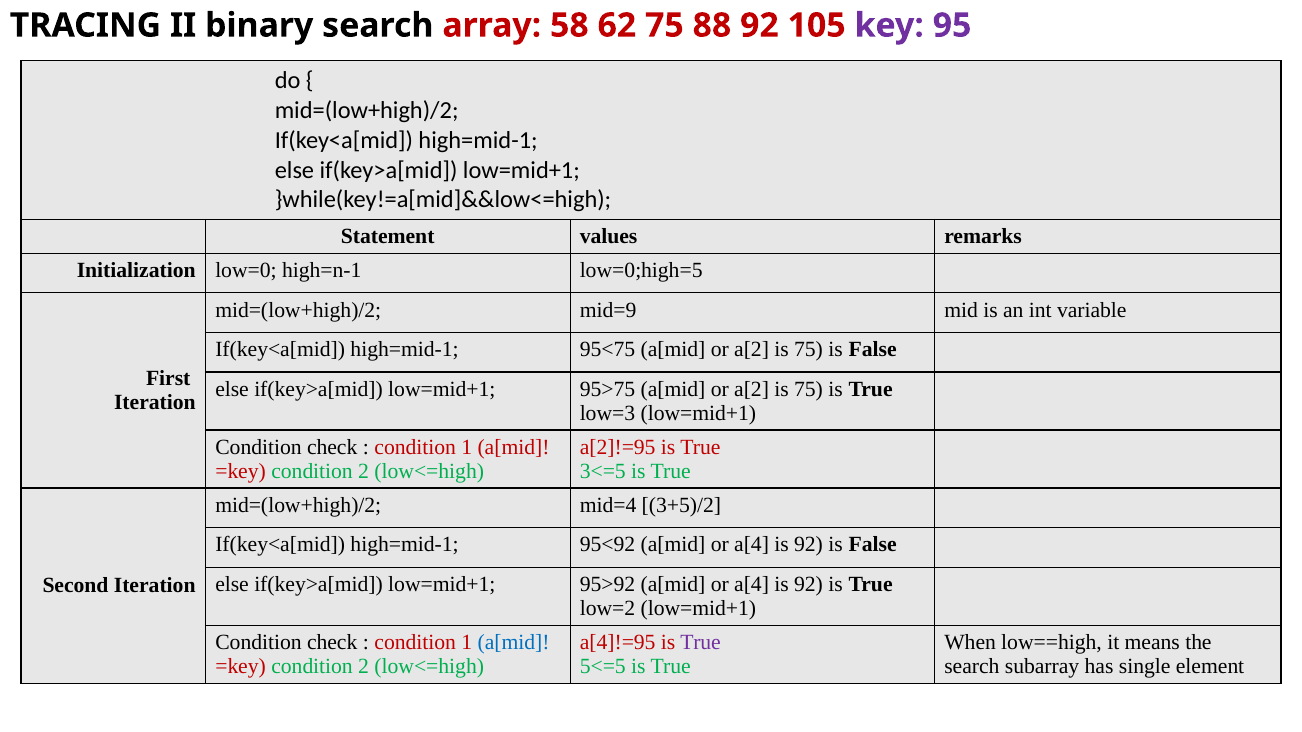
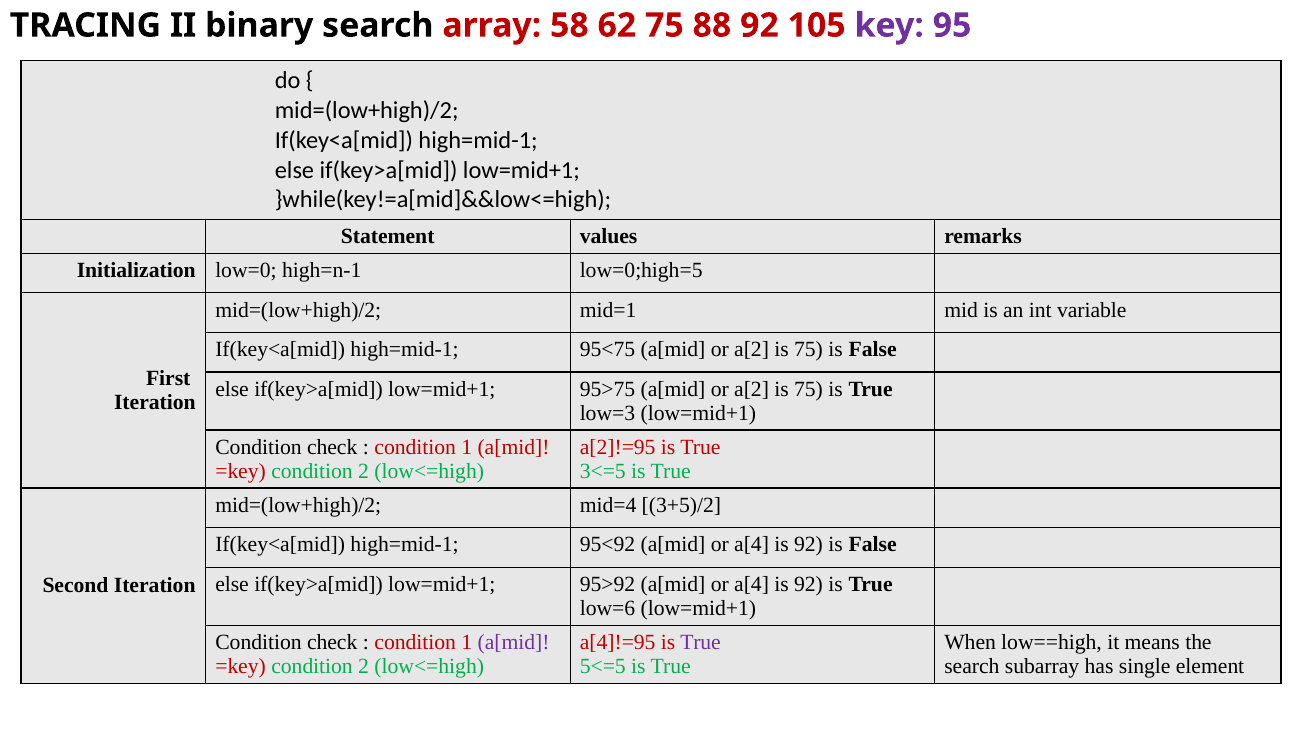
mid=9: mid=9 -> mid=1 (608, 310)
low=2: low=2 -> low=6 (608, 609)
a[mid colour: blue -> purple (514, 643)
